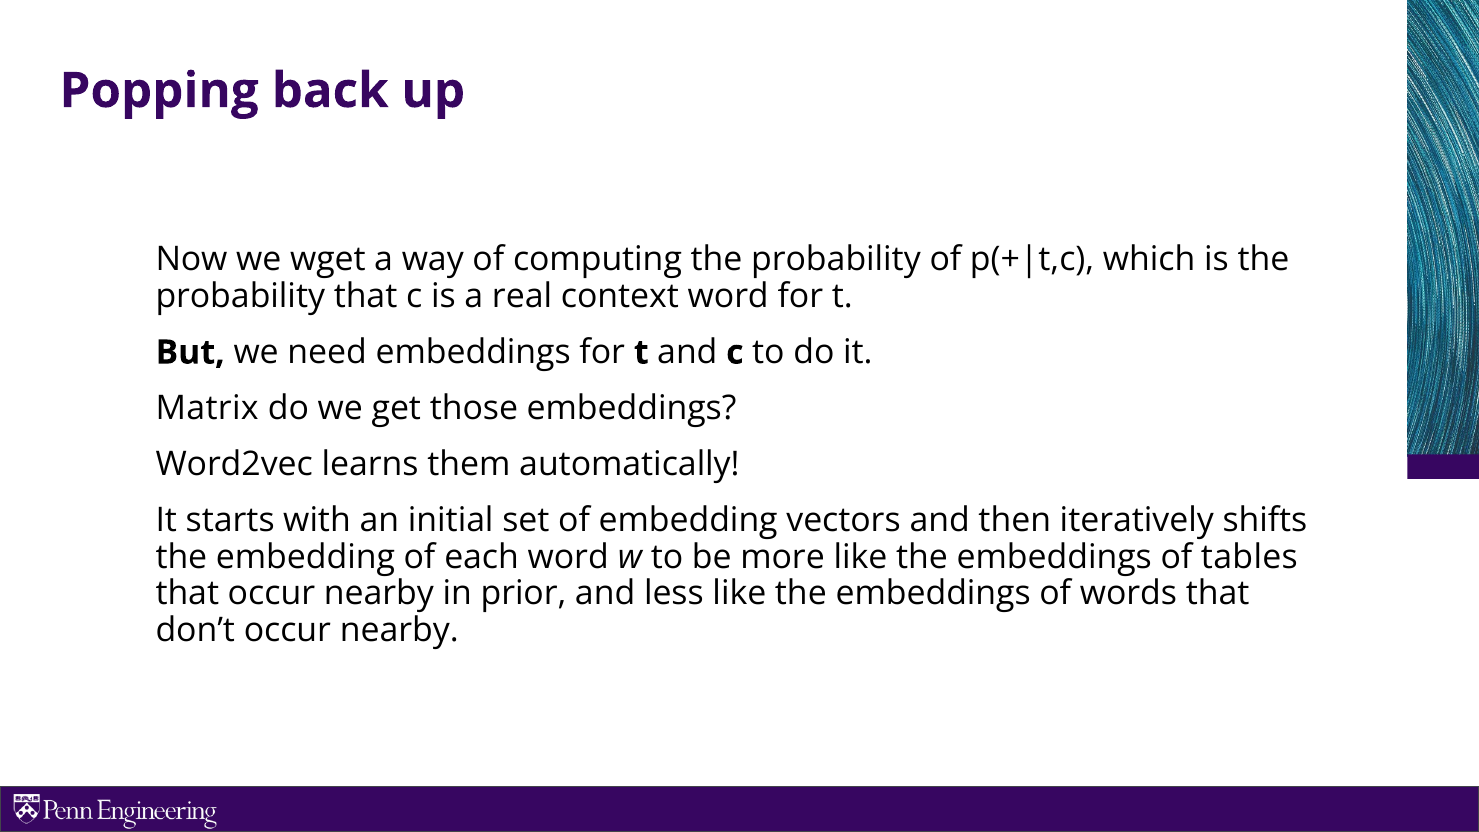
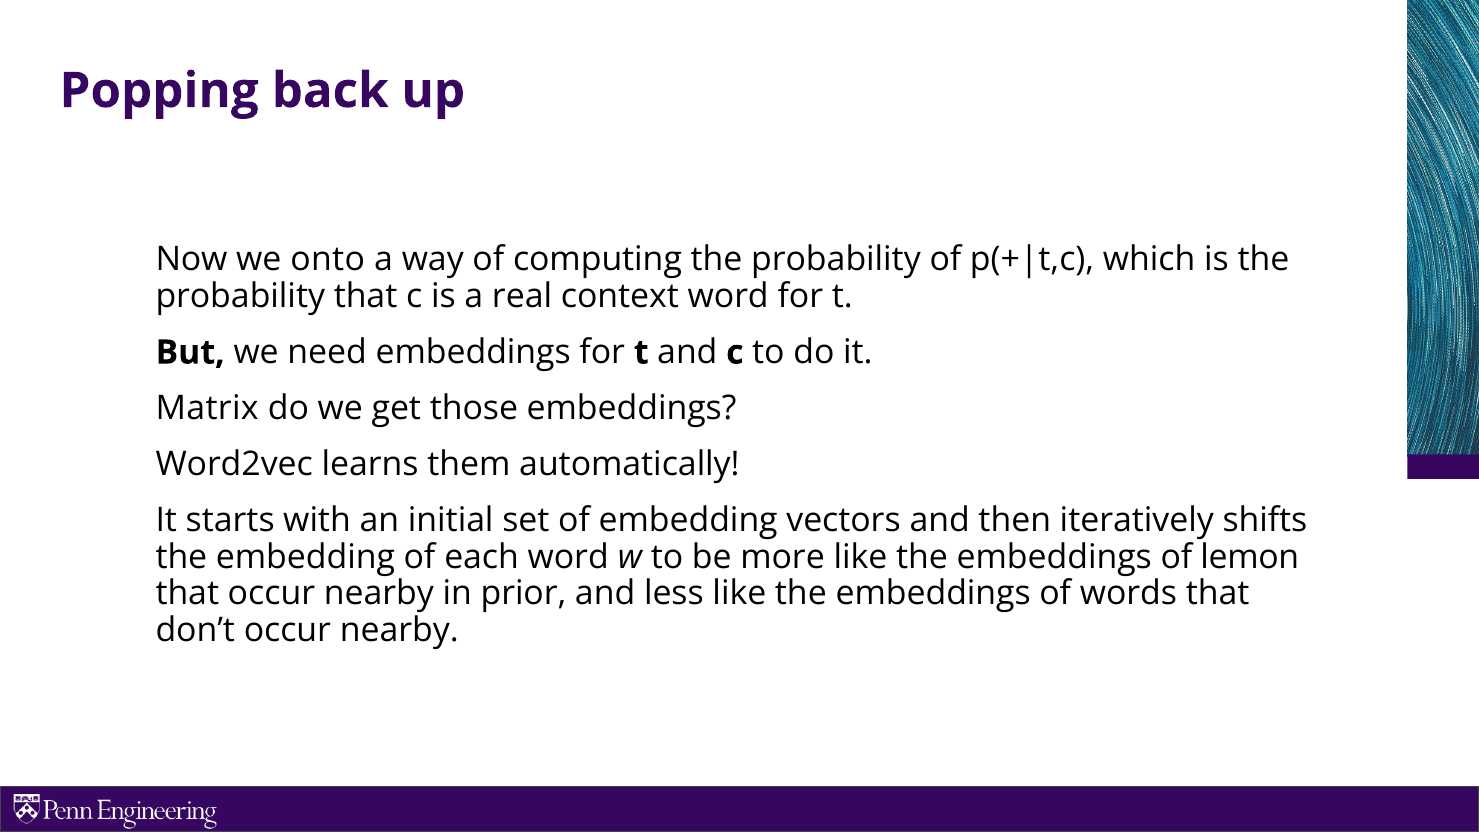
wget: wget -> onto (328, 260)
tables: tables -> lemon (1250, 557)
